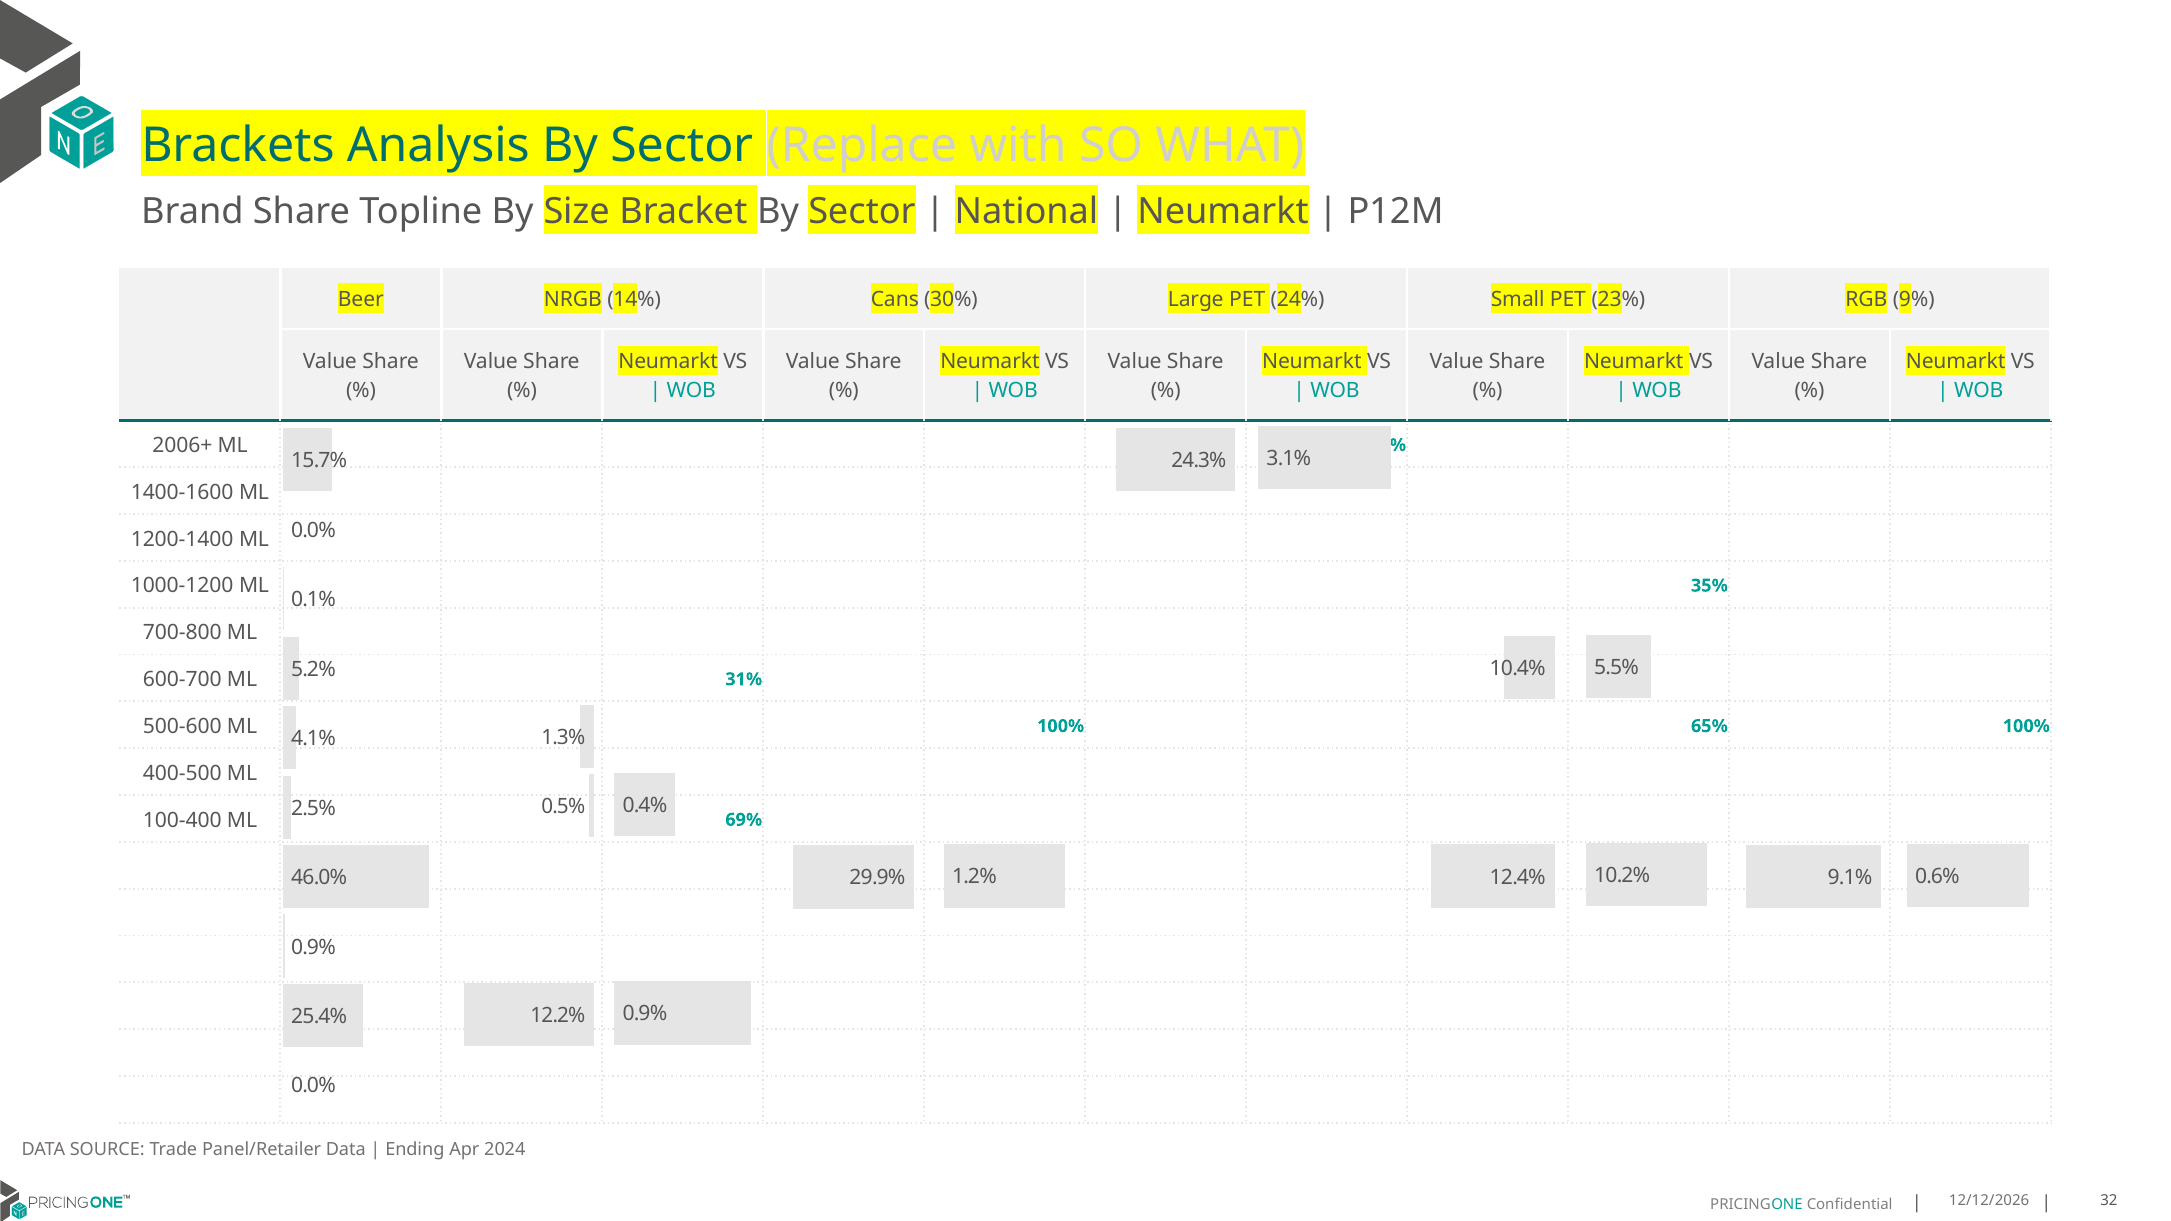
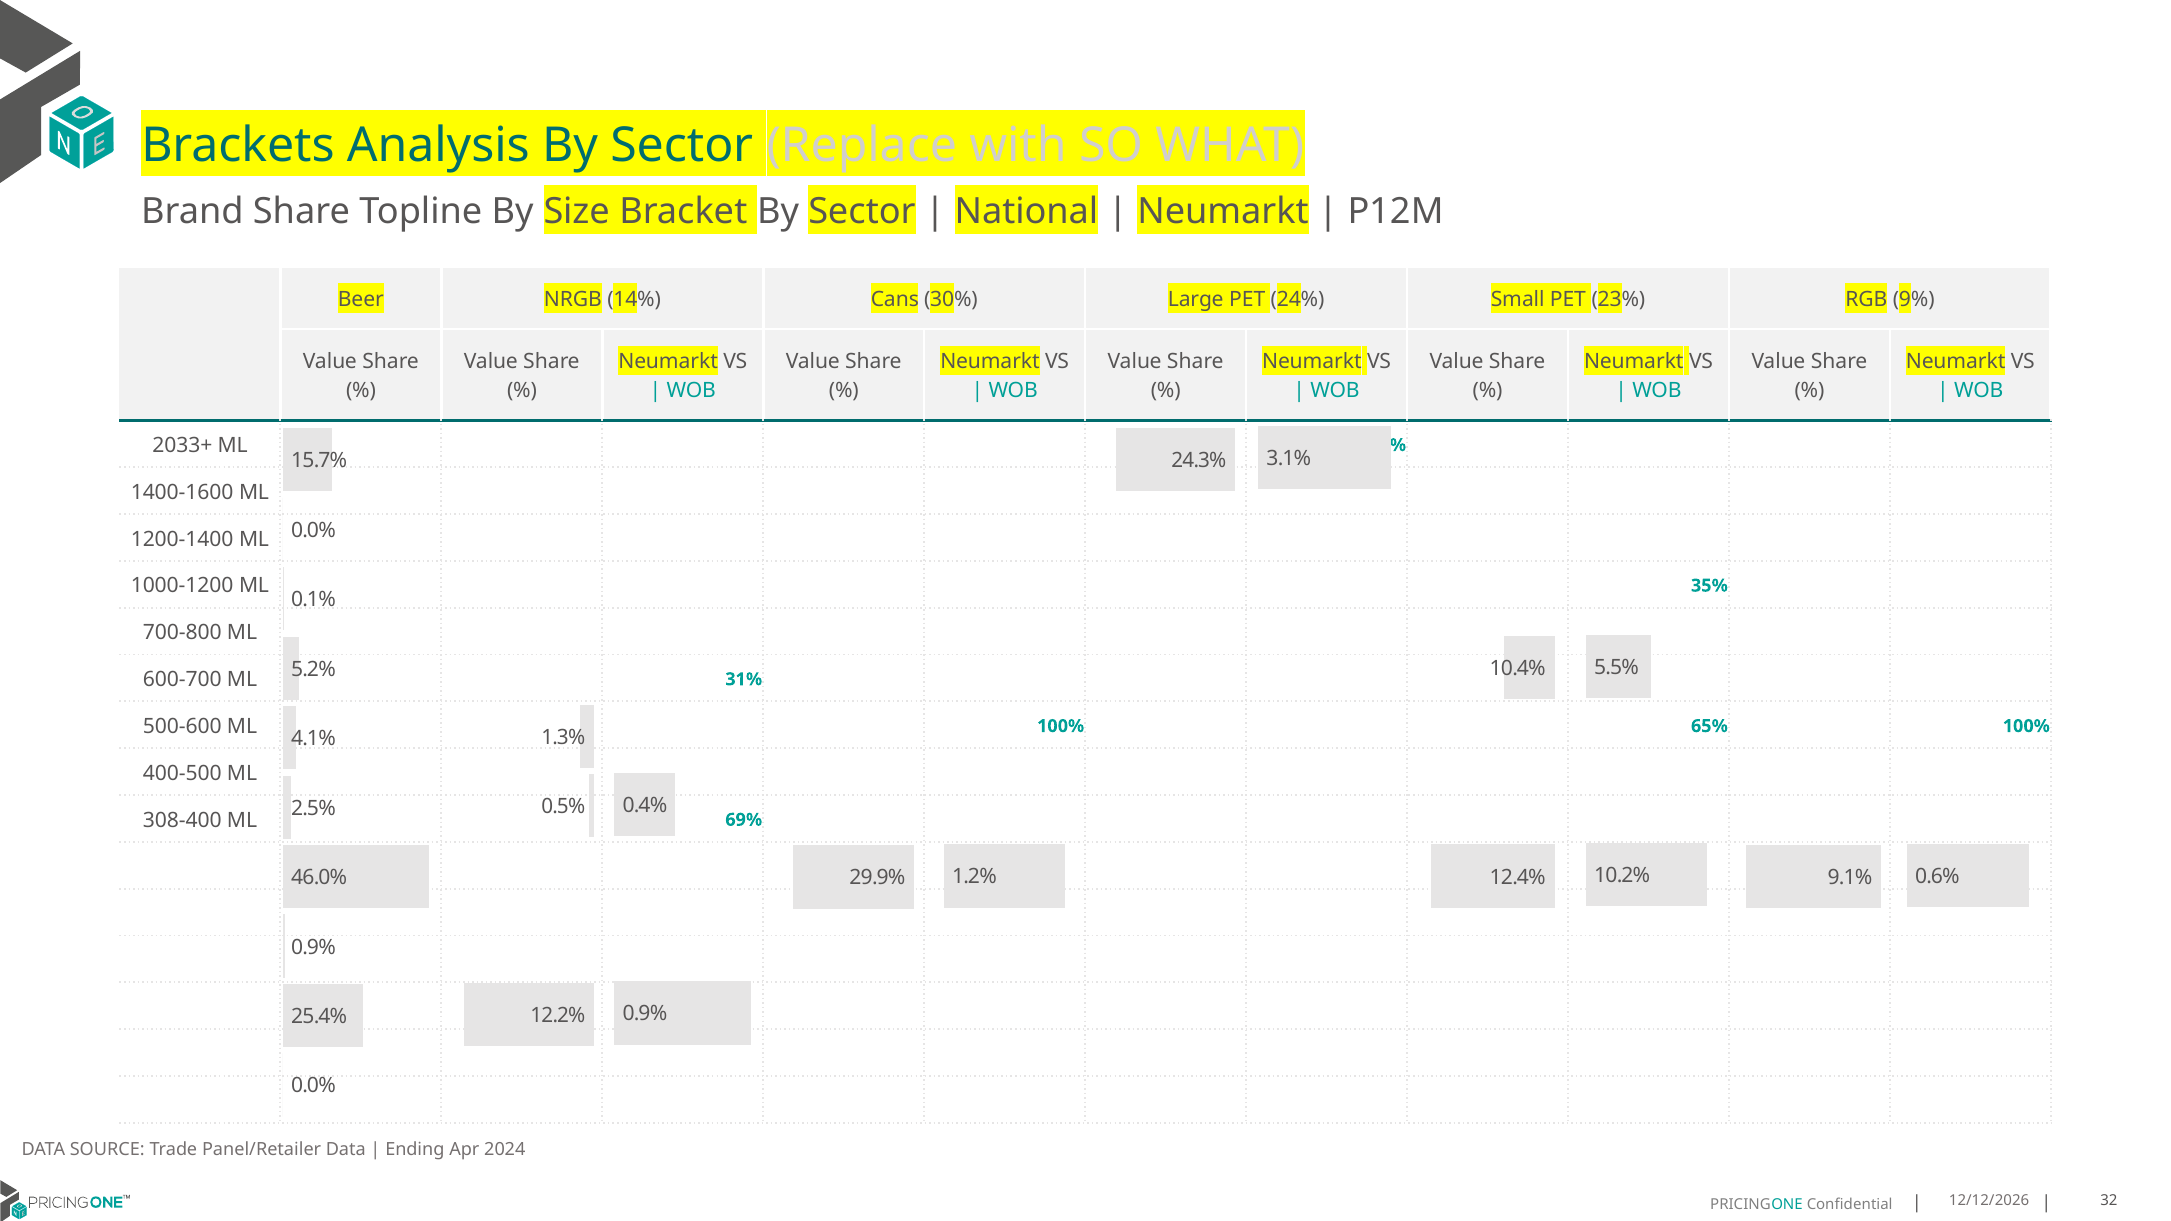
2006+: 2006+ -> 2033+ (182, 446)
100-400: 100-400 -> 308-400 (182, 820)
